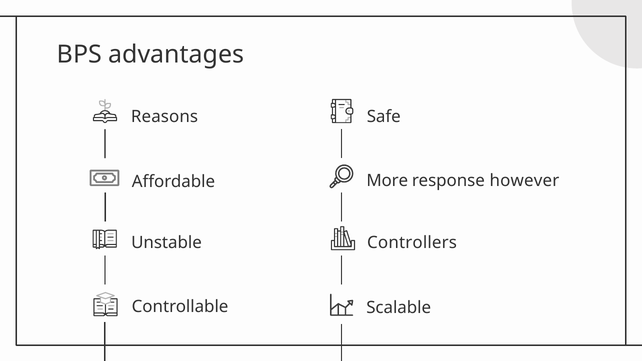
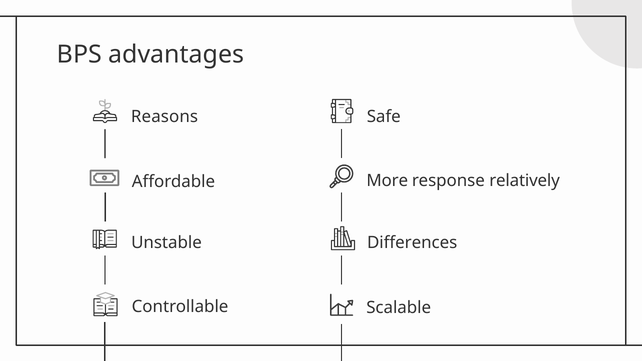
however: however -> relatively (525, 181)
Controllers: Controllers -> Differences (412, 243)
